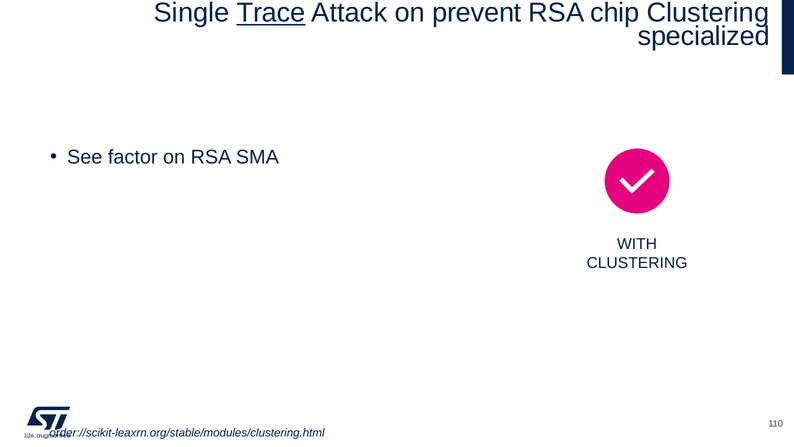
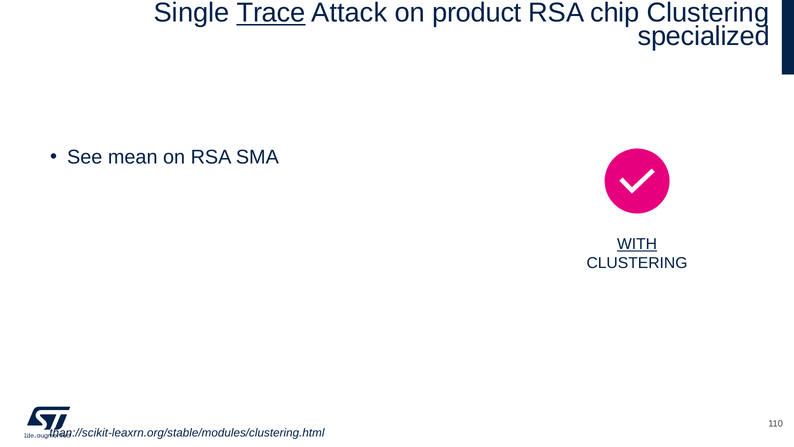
prevent: prevent -> product (477, 13)
factor: factor -> mean (133, 157)
WITH underline: none -> present (637, 244)
order://scikit-leaxrn.org/stable/modules/clustering.html: order://scikit-leaxrn.org/stable/modules/clustering.html -> than://scikit-leaxrn.org/stable/modules/clustering.html (187, 433)
